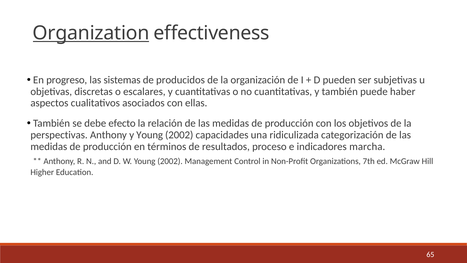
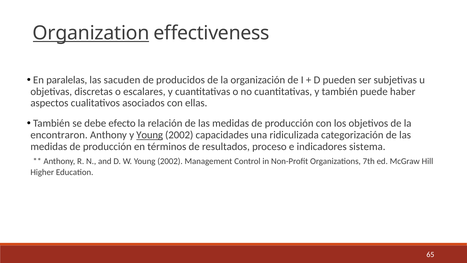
progreso: progreso -> paralelas (67, 80)
sistemas: sistemas -> sacuden (122, 80)
perspectivas: perspectivas -> encontraron (59, 135)
Young underline: none -> present (150, 135)
marcha: marcha -> sistema (367, 146)
